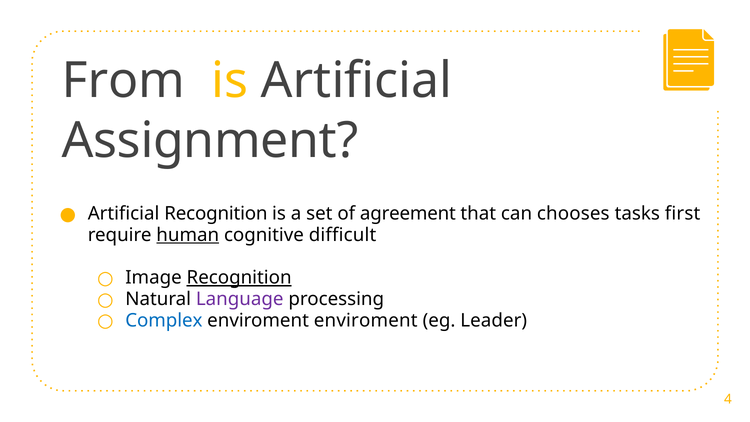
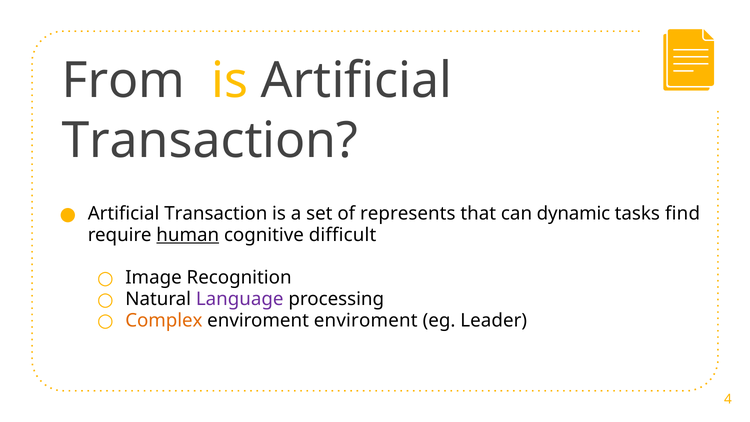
Assignment: Assignment -> Transaction (210, 141)
Recognition: Recognition -> Transaction (216, 214)
agreement: agreement -> represents (408, 214)
chooses: chooses -> dynamic (573, 214)
first: first -> find (683, 214)
Recognition underline: present -> none (239, 278)
Complex colour: blue -> orange (164, 320)
